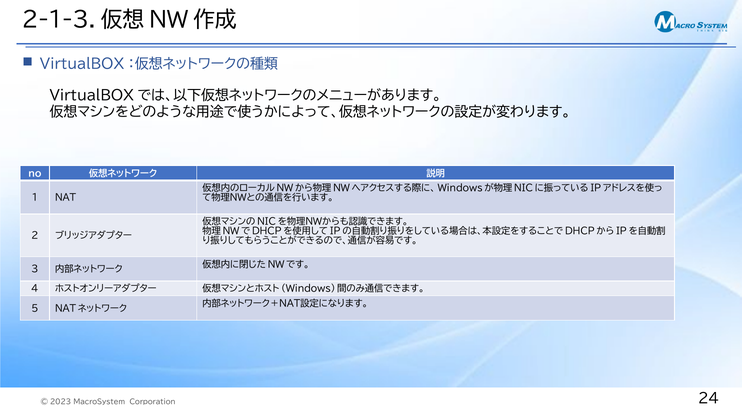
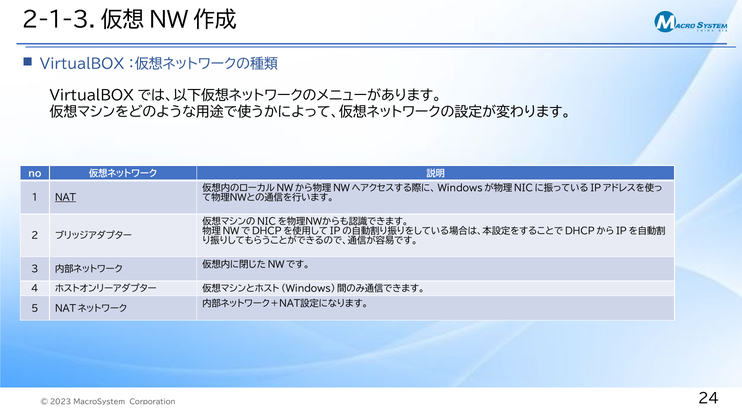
NAT underline: none -> present (66, 197)
